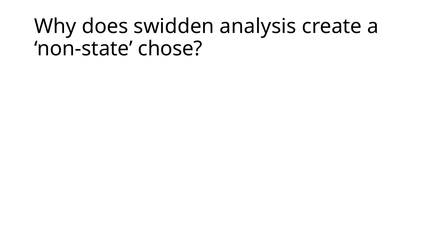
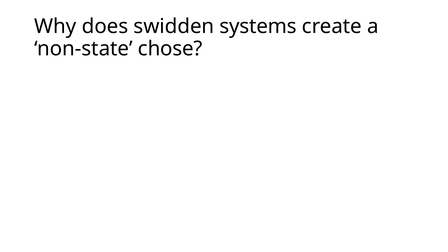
analysis: analysis -> systems (258, 27)
